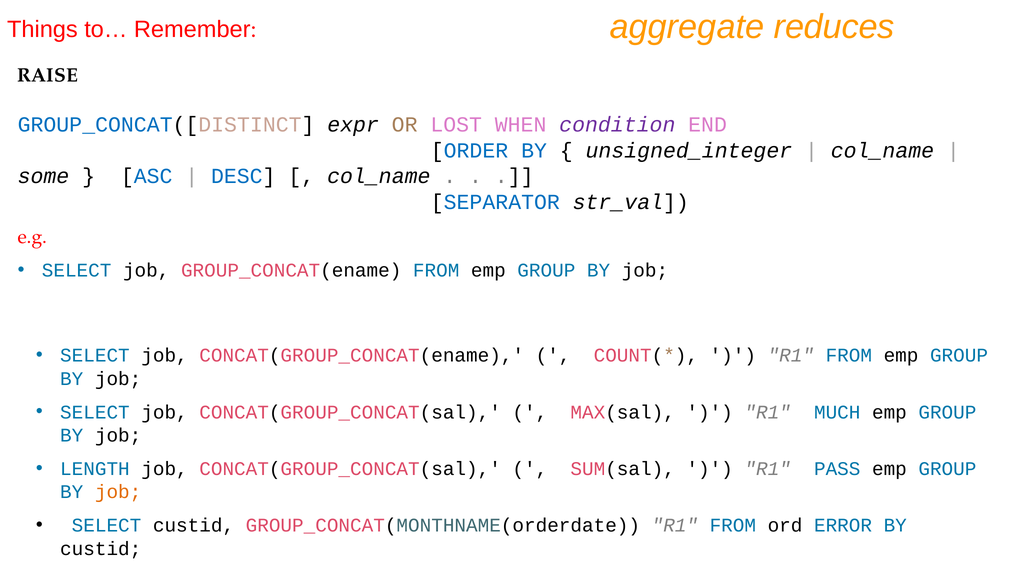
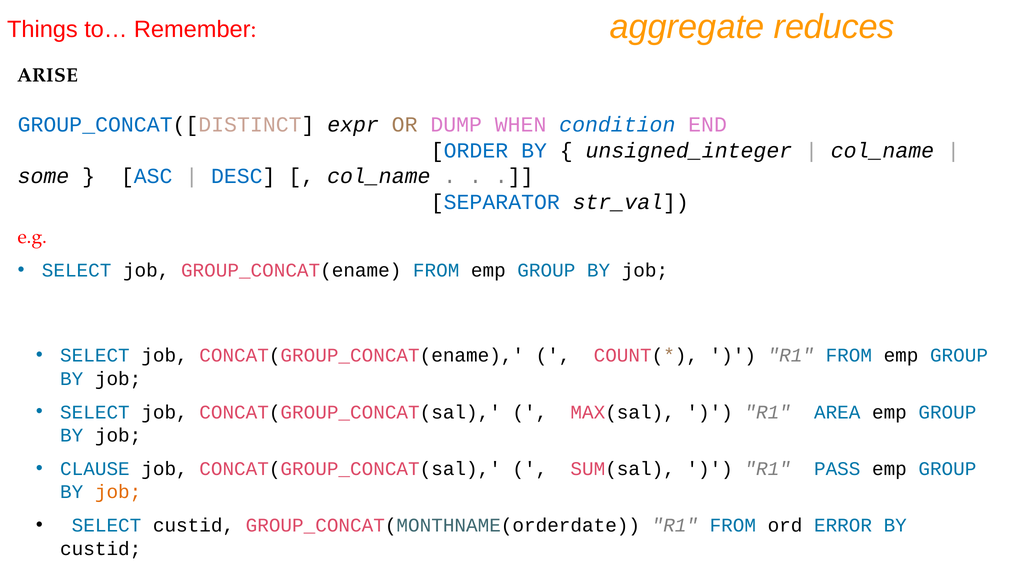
RAISE: RAISE -> ARISE (48, 75)
LOST: LOST -> DUMP (456, 125)
condition colour: purple -> blue (617, 125)
MUCH: MUCH -> AREA (837, 412)
LENGTH: LENGTH -> CLAUSE (95, 469)
